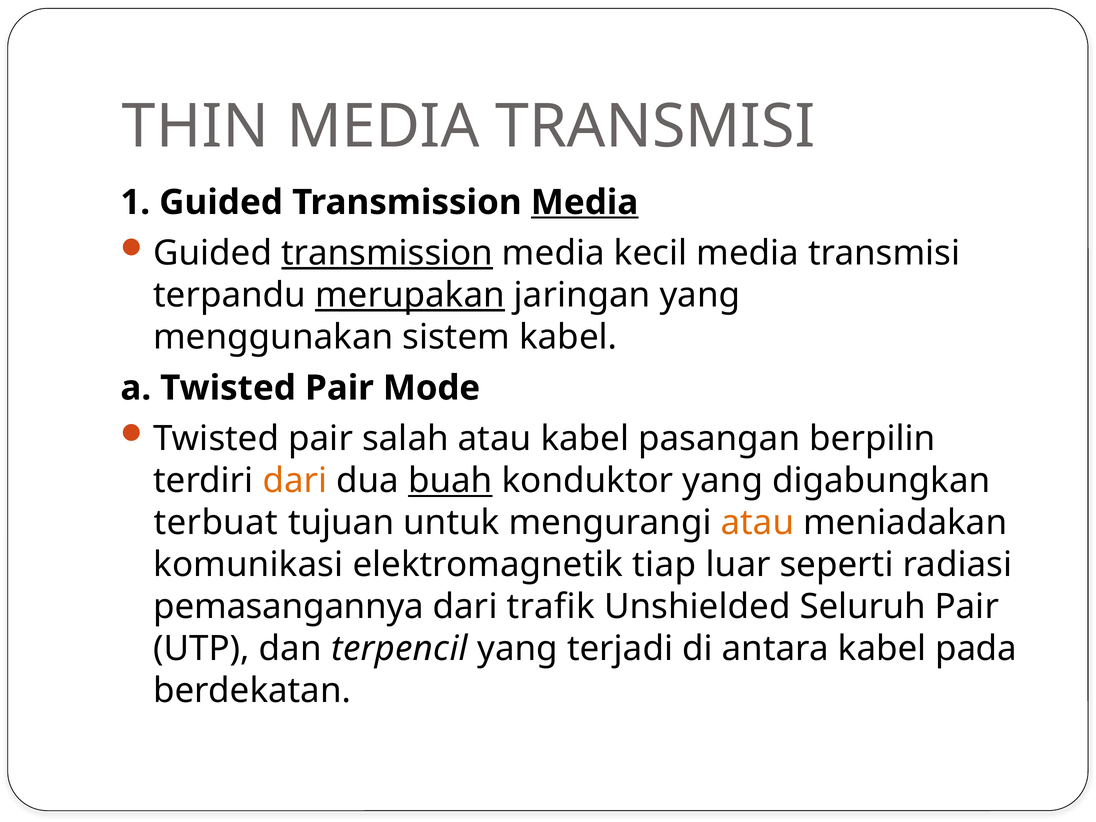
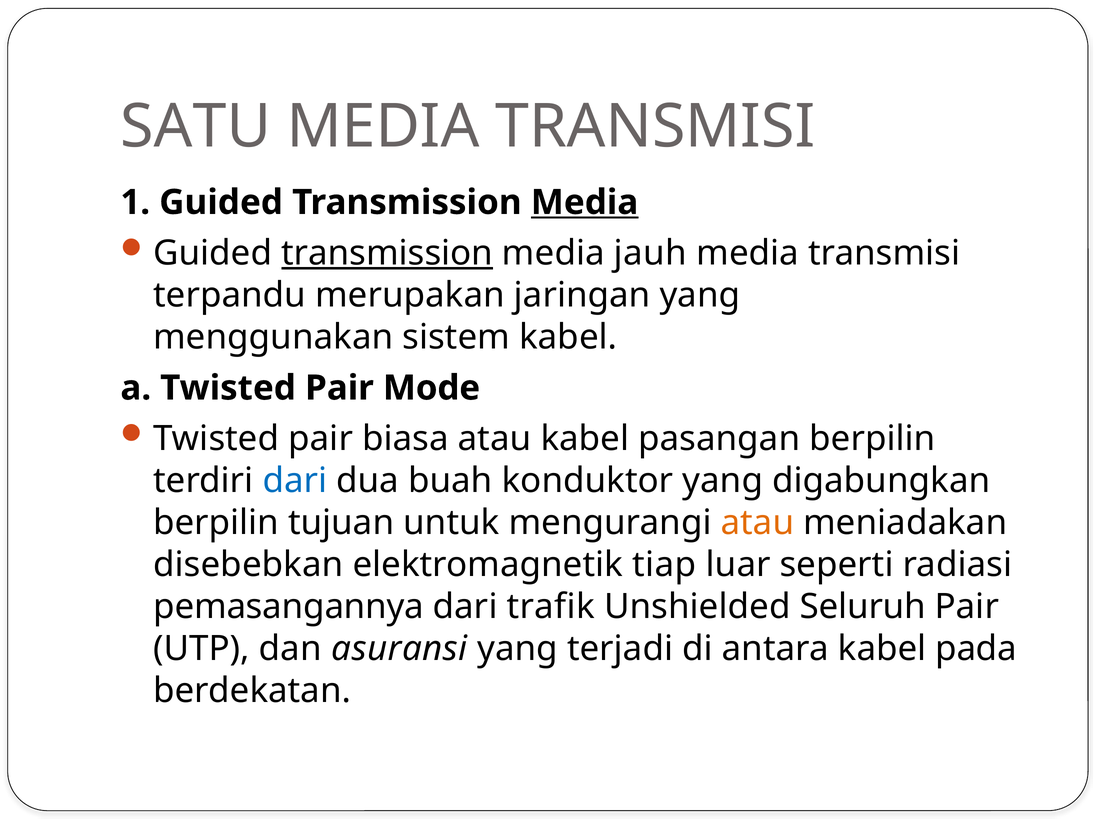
THIN: THIN -> SATU (196, 127)
kecil: kecil -> jauh (650, 253)
merupakan underline: present -> none (410, 295)
salah: salah -> biasa (405, 439)
dari colour: orange -> blue (295, 481)
buah underline: present -> none (450, 481)
terbuat: terbuat -> berpilin (216, 523)
komunikasi: komunikasi -> disebebkan (248, 565)
terpencil: terpencil -> asuransi (399, 649)
